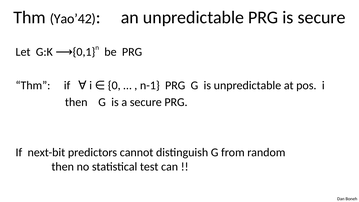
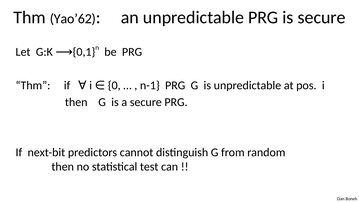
Yao’42: Yao’42 -> Yao’62 (73, 19)
